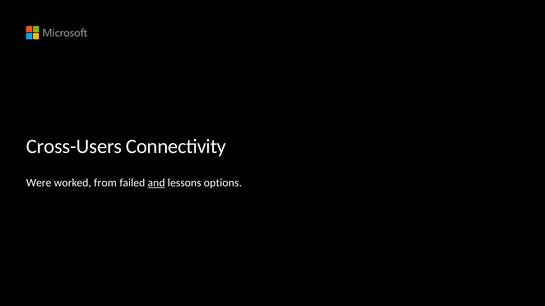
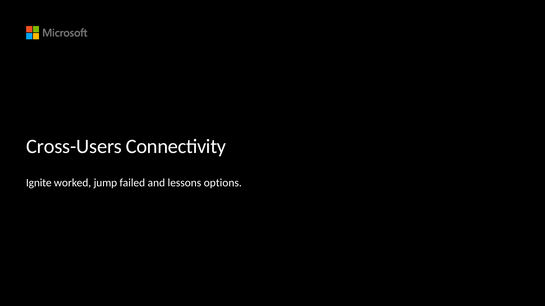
Were: Were -> Ignite (39, 183)
from: from -> jump (105, 183)
and underline: present -> none (156, 183)
